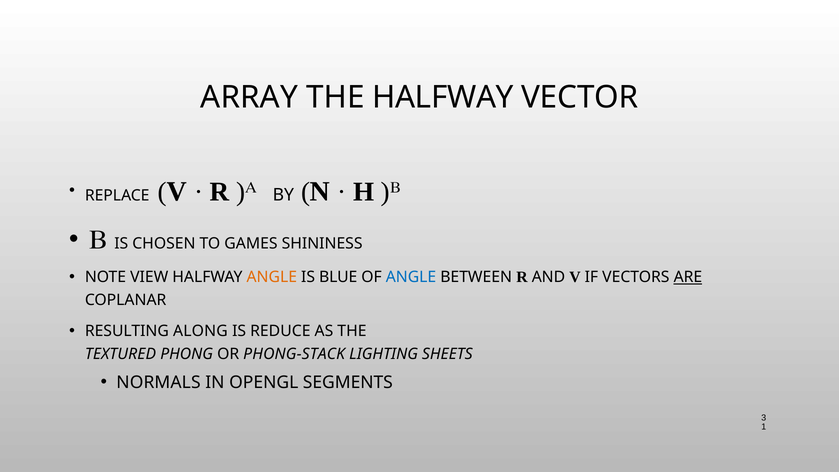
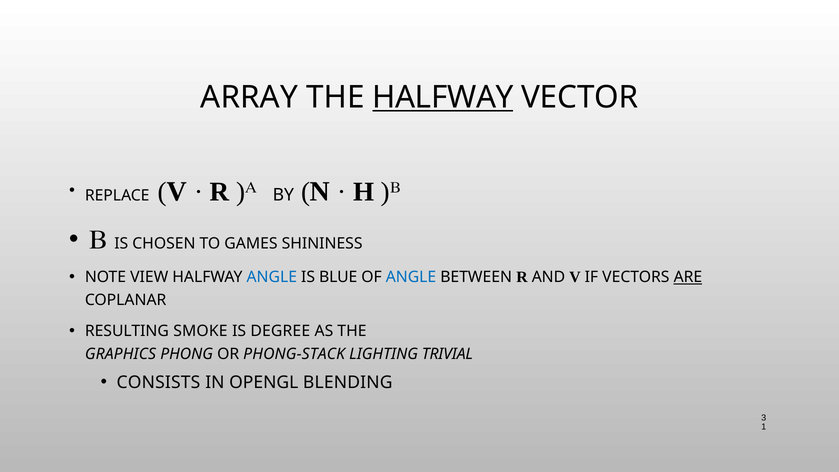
HALFWAY underline: none -> present (443, 97)
ANGLE colour: orange -> blue (272, 277)
ALONG: ALONG -> SMOKE (200, 331)
REDUCE: REDUCE -> DEGREE (280, 331)
TEXTURED: TEXTURED -> GRAPHICS (120, 354)
SHEETS: SHEETS -> TRIVIAL (447, 354)
NORMALS: NORMALS -> CONSISTS (158, 382)
SEGMENTS: SEGMENTS -> BLENDING (348, 382)
